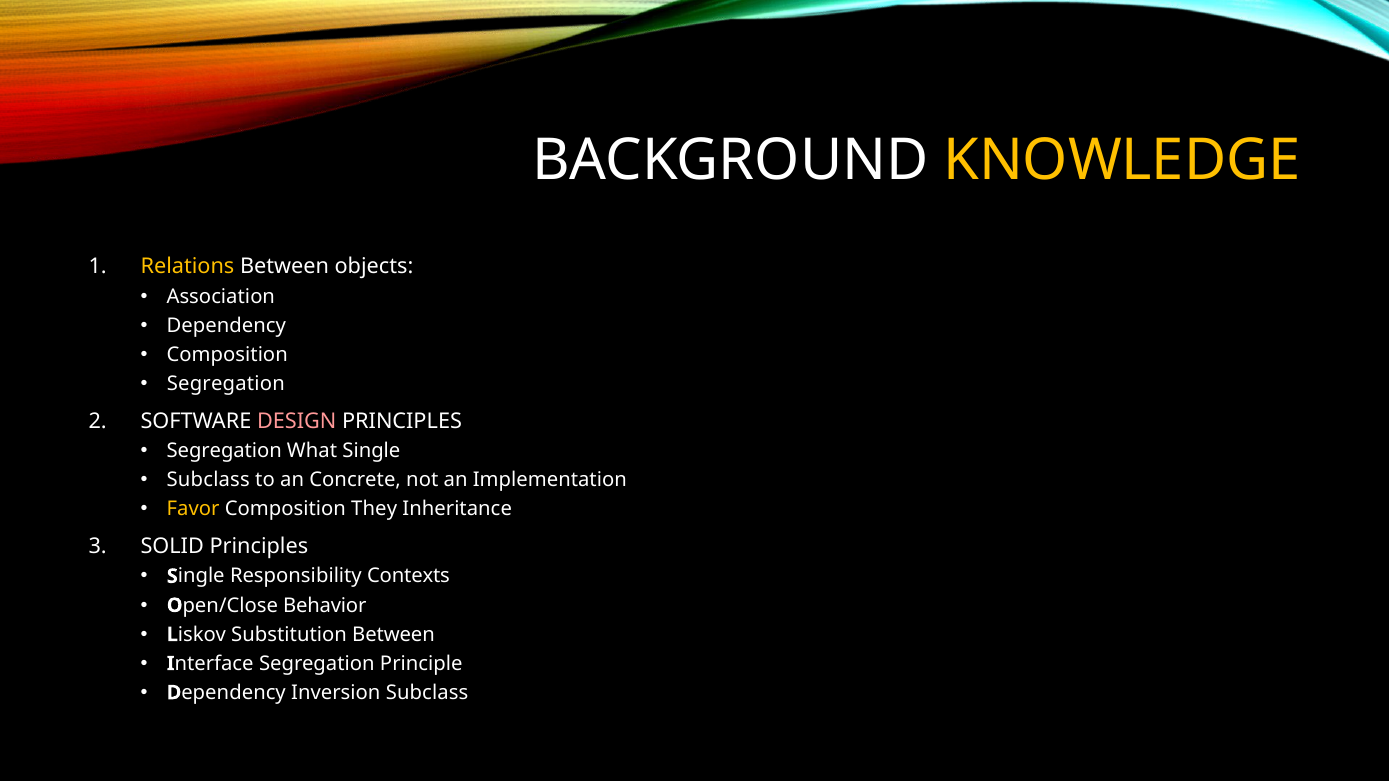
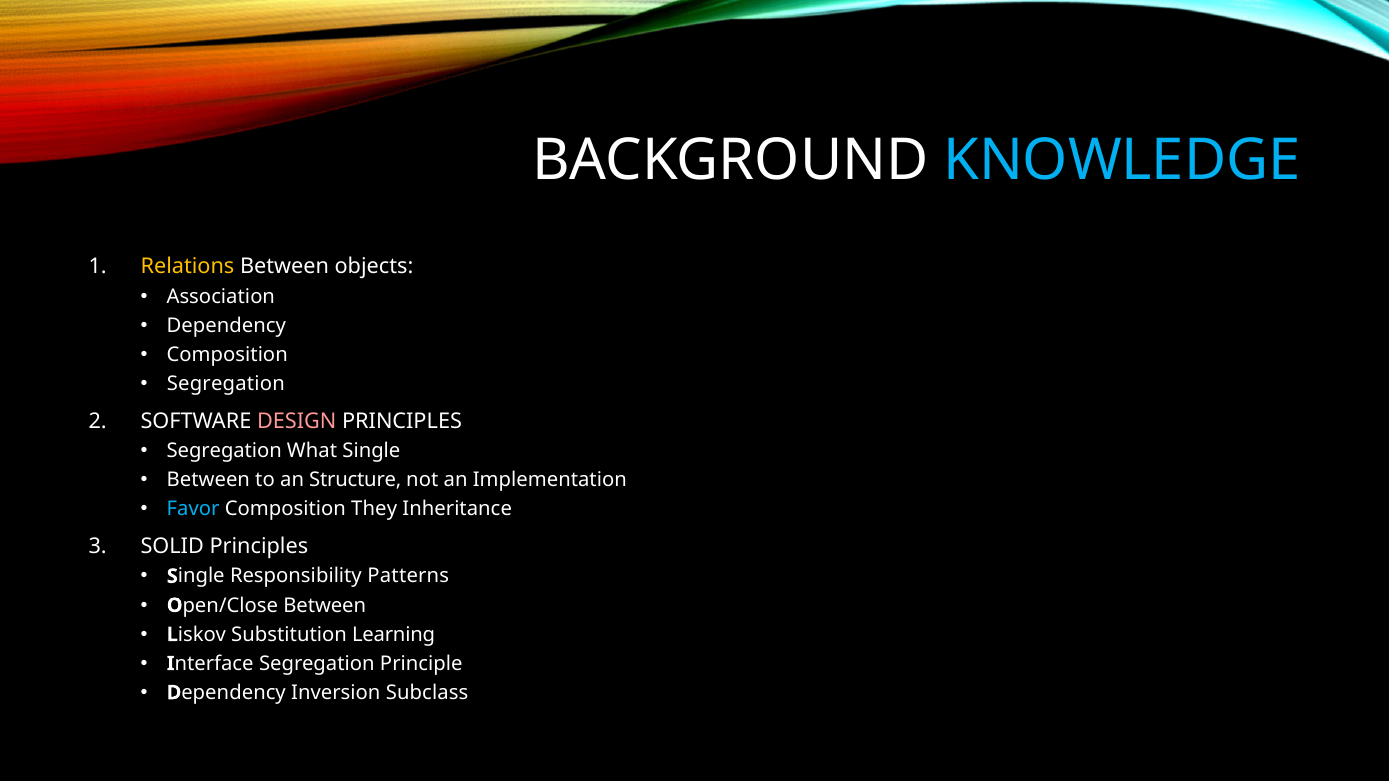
KNOWLEDGE colour: yellow -> light blue (1122, 160)
Subclass: Subclass -> Between (208, 480)
Concrete: Concrete -> Structure (355, 480)
Favor colour: yellow -> light blue (193, 509)
Contexts: Contexts -> Patterns (408, 576)
Open/Close Behavior: Behavior -> Between (325, 606)
Substitution Between: Between -> Learning (394, 635)
